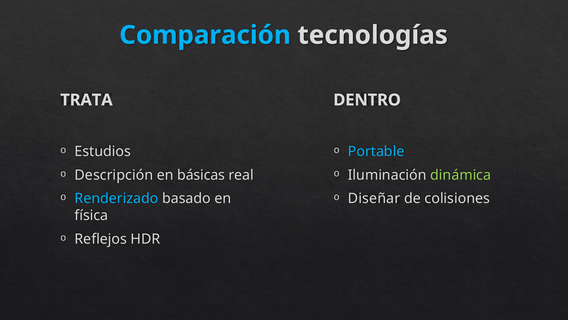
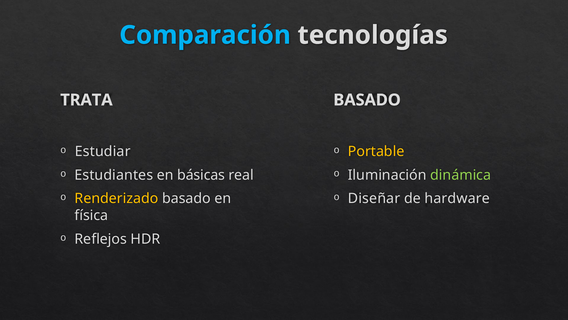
DENTRO: DENTRO -> BASADO (367, 100)
Estudios: Estudios -> Estudiar (103, 151)
Portable colour: light blue -> yellow (376, 151)
Descripción: Descripción -> Estudiantes (114, 175)
Renderizado colour: light blue -> yellow (116, 198)
colisiones: colisiones -> hardware (457, 198)
